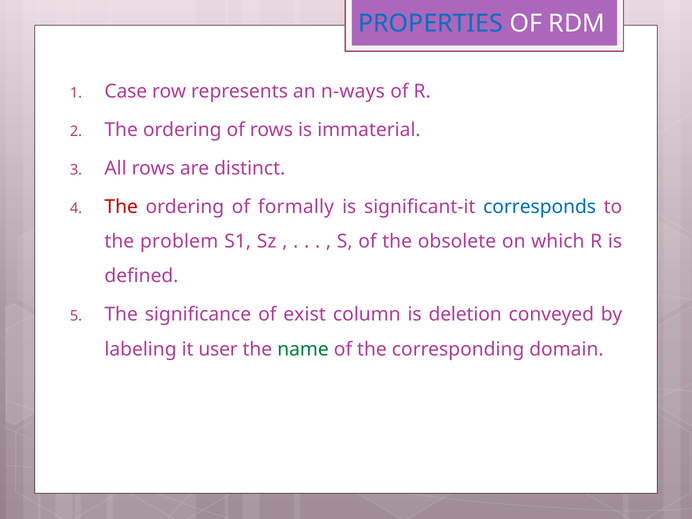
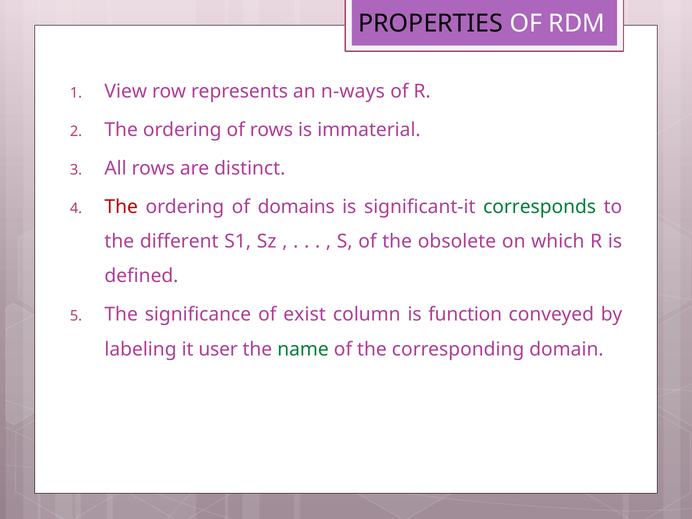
PROPERTIES colour: blue -> black (431, 23)
Case: Case -> View (126, 91)
formally: formally -> domains (296, 207)
corresponds colour: blue -> green (540, 207)
problem: problem -> different (179, 241)
deletion: deletion -> function (465, 315)
